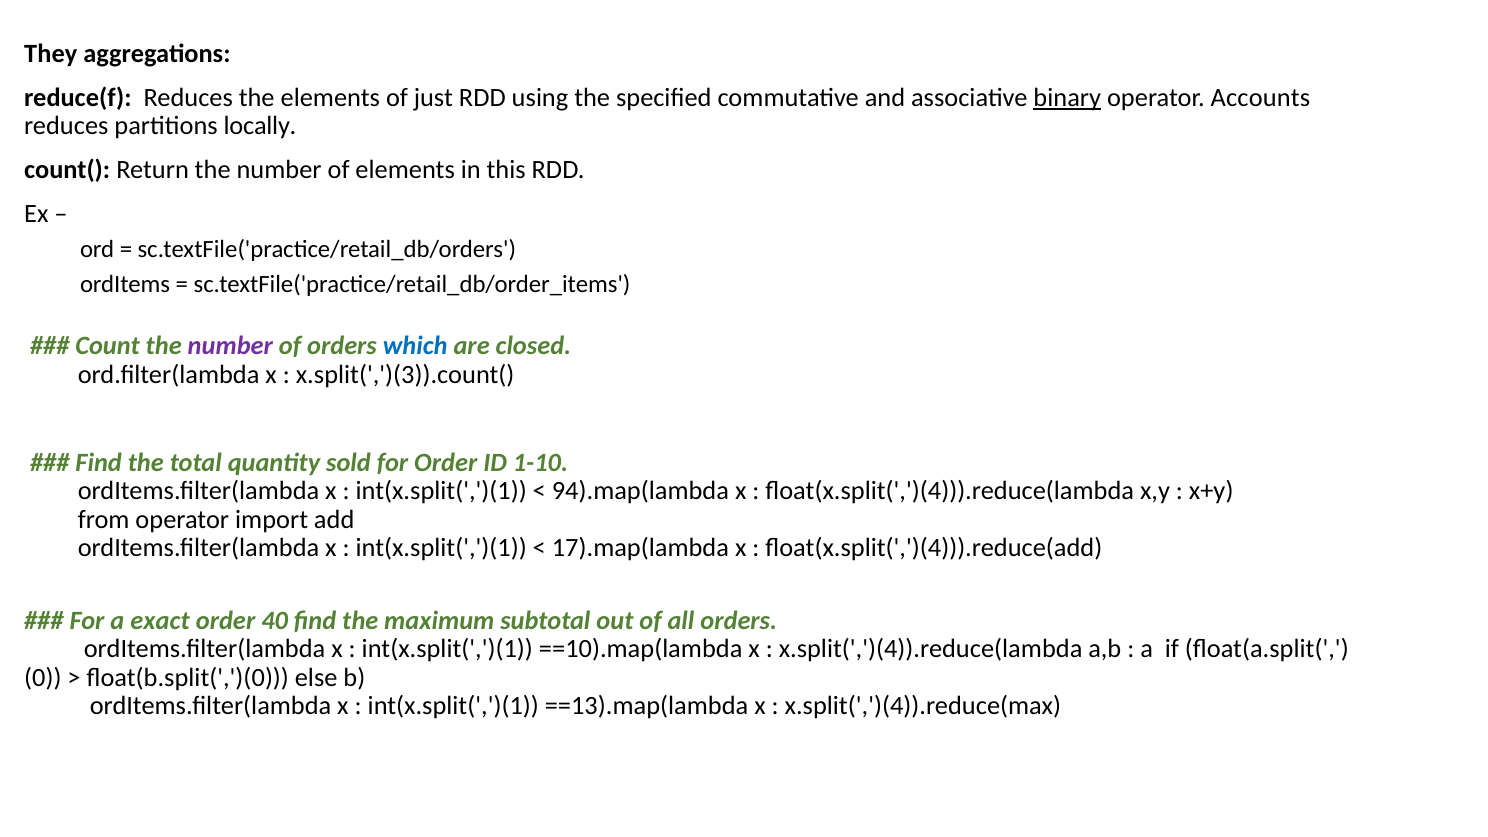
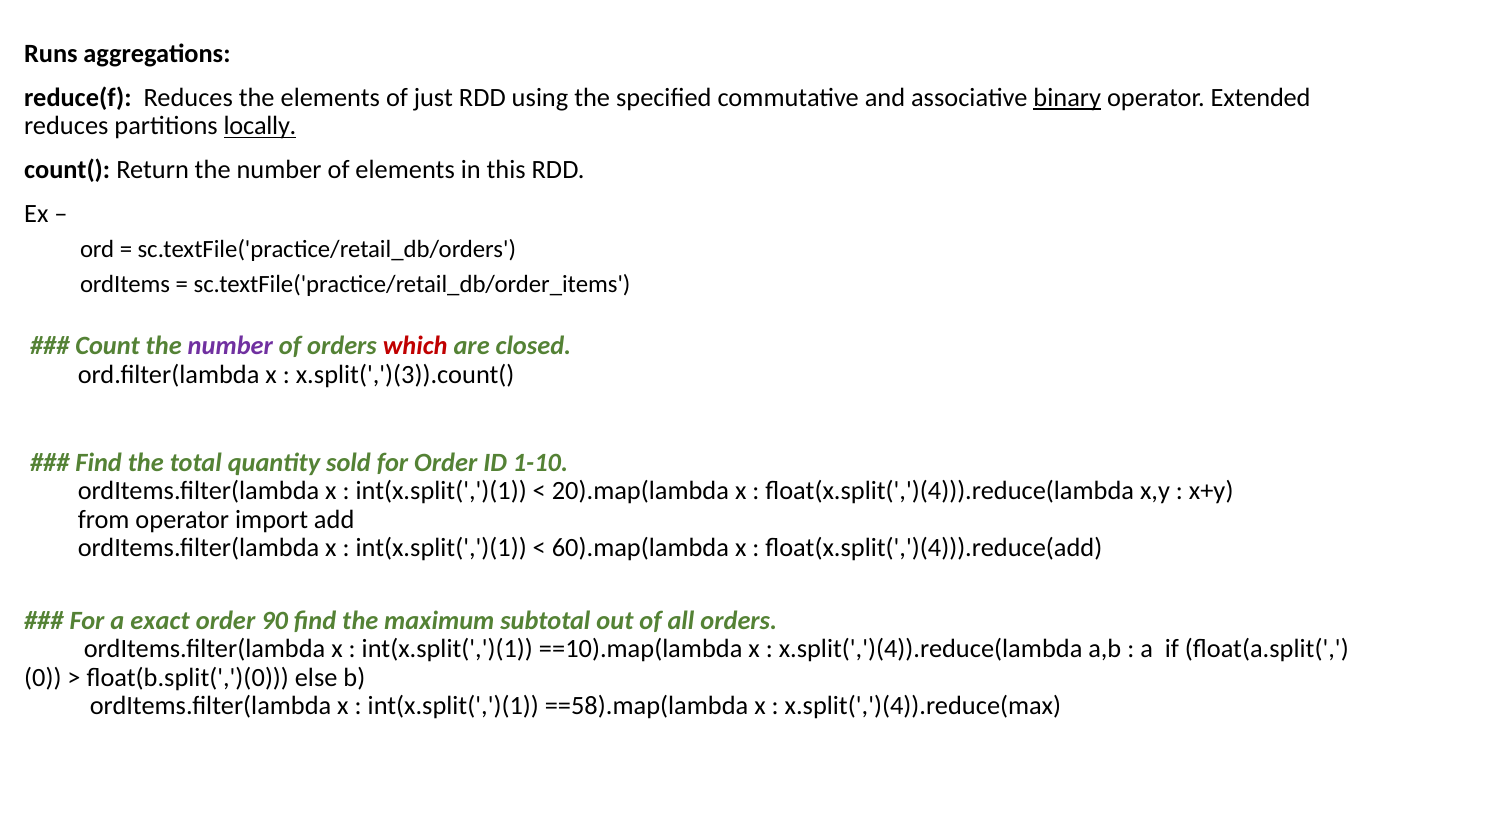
They: They -> Runs (51, 54)
Accounts: Accounts -> Extended (1261, 98)
locally underline: none -> present (260, 126)
which colour: blue -> red (415, 346)
94).map(lambda: 94).map(lambda -> 20).map(lambda (640, 491)
17).map(lambda: 17).map(lambda -> 60).map(lambda (640, 548)
40: 40 -> 90 (275, 620)
==13).map(lambda: ==13).map(lambda -> ==58).map(lambda (647, 706)
